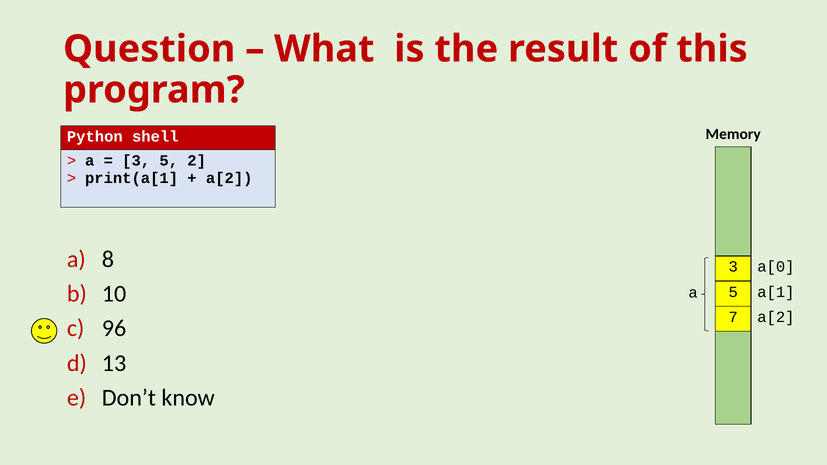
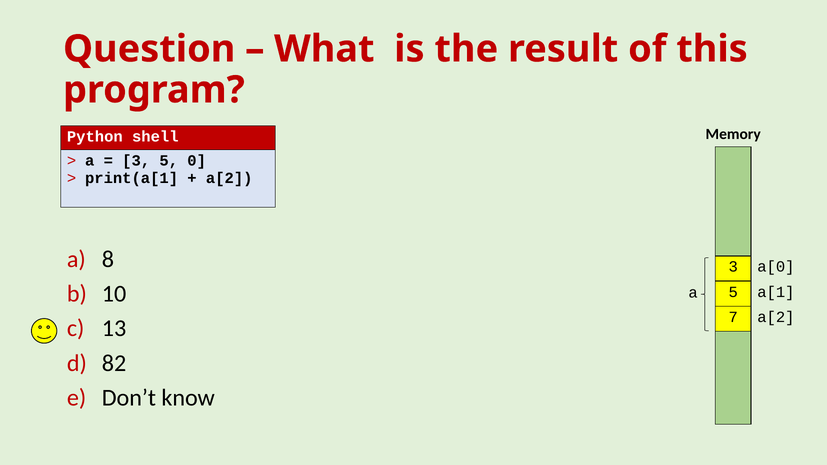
2: 2 -> 0 (197, 160)
96: 96 -> 13 (114, 329)
13: 13 -> 82 (114, 363)
